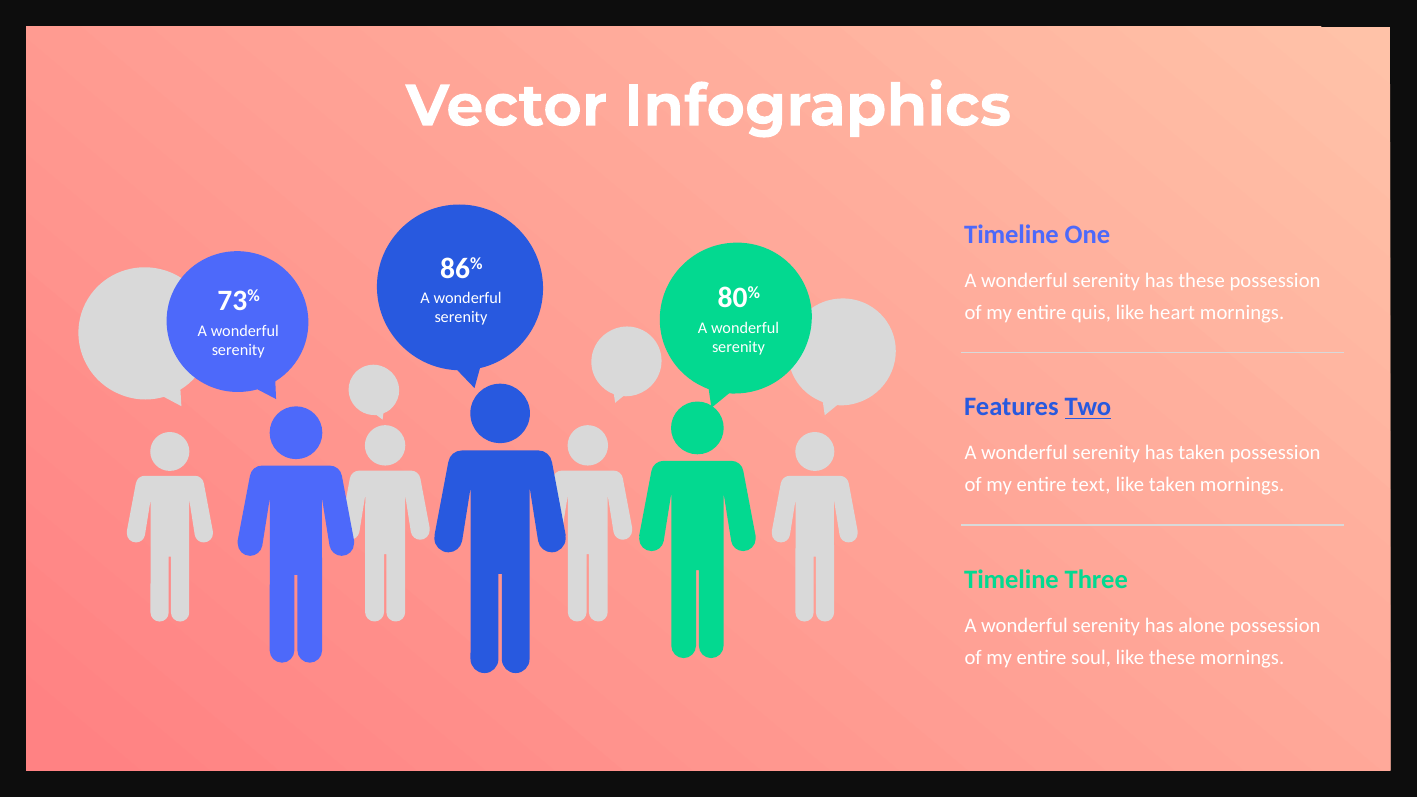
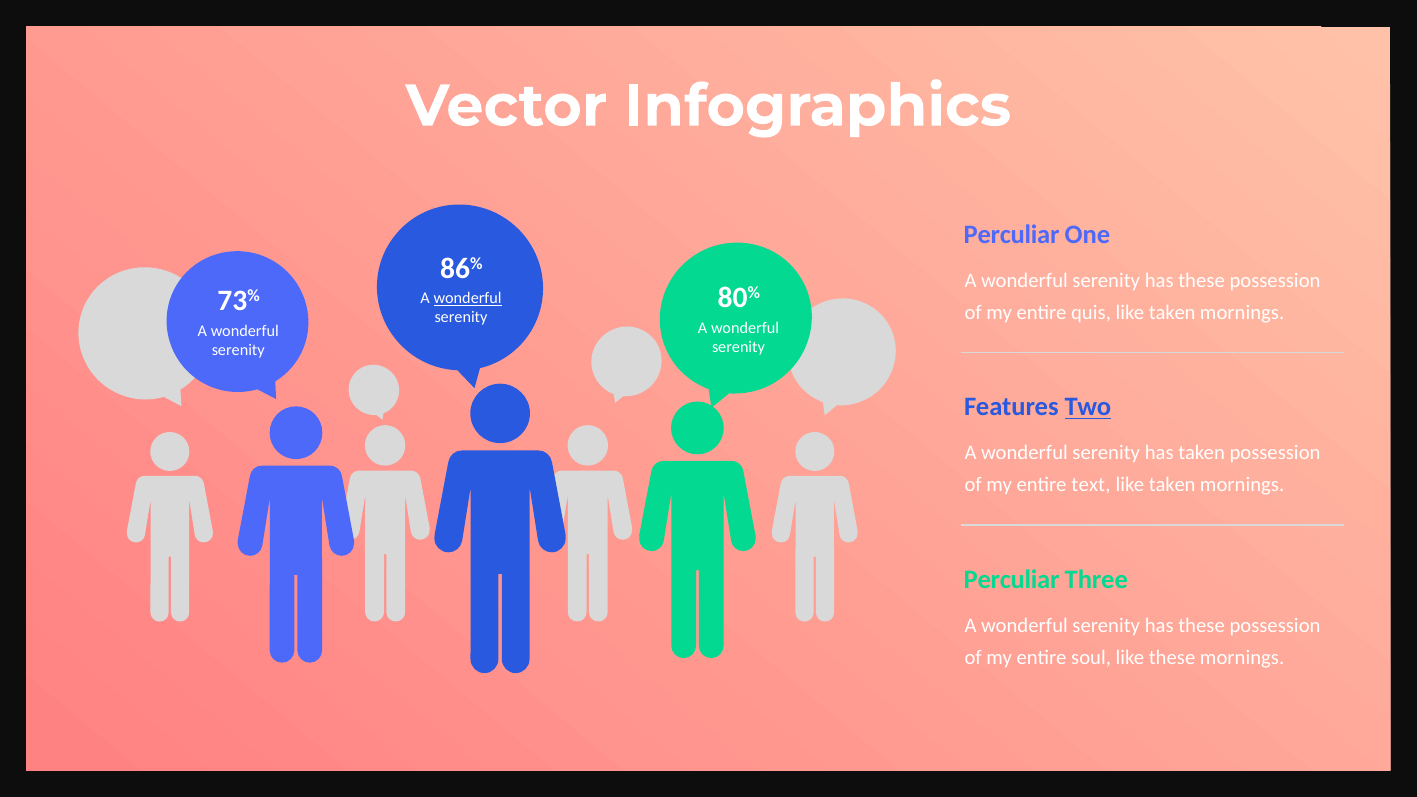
Timeline: Timeline -> Perculiar (1012, 234)
wonderful underline: none -> present (468, 298)
heart: heart -> taken (1172, 312)
Timeline: Timeline -> Perculiar (1012, 580)
alone: alone -> these (1202, 626)
